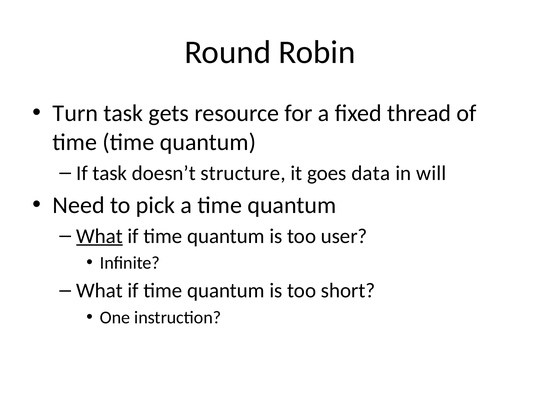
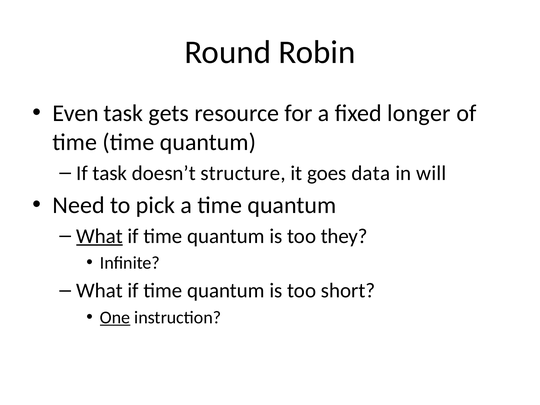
Turn: Turn -> Even (76, 113)
thread: thread -> longer (419, 113)
user: user -> they (344, 236)
One underline: none -> present (115, 317)
